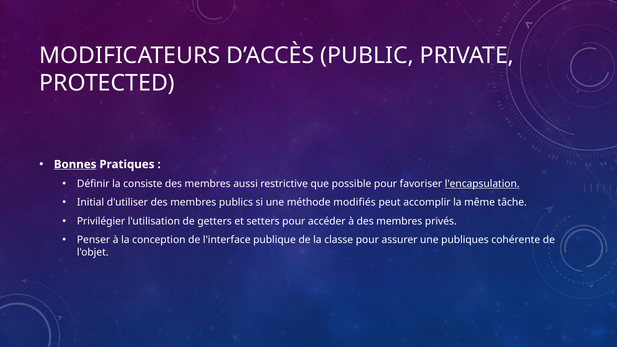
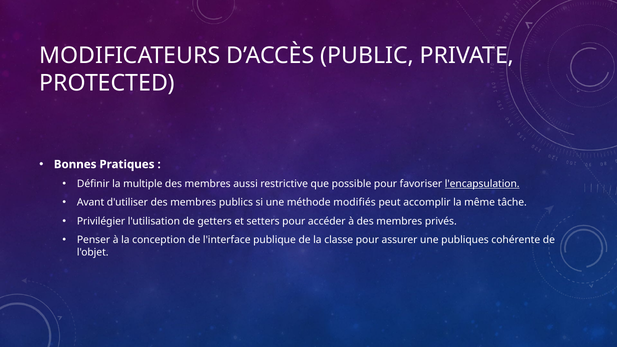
Bonnes underline: present -> none (75, 164)
consiste: consiste -> multiple (143, 184)
Initial: Initial -> Avant (91, 203)
